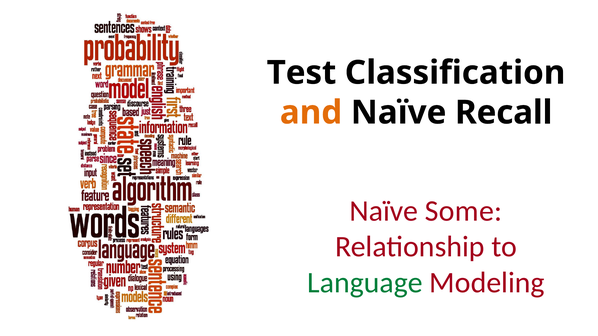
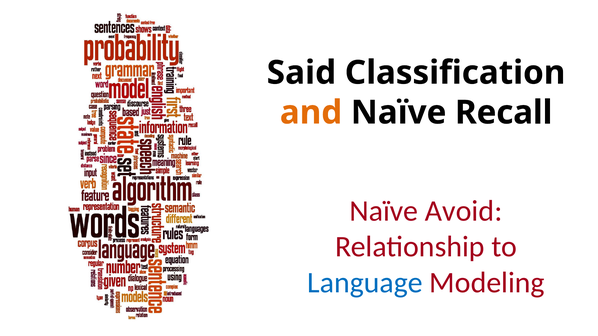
Test: Test -> Said (301, 73)
Some: Some -> Avoid (464, 211)
Language colour: green -> blue (365, 283)
